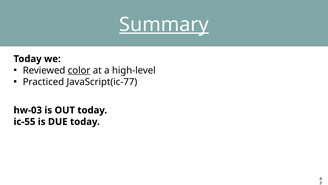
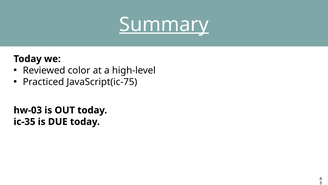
color underline: present -> none (79, 70)
JavaScript(ic-77: JavaScript(ic-77 -> JavaScript(ic-75 (102, 82)
ic-55: ic-55 -> ic-35 (24, 121)
